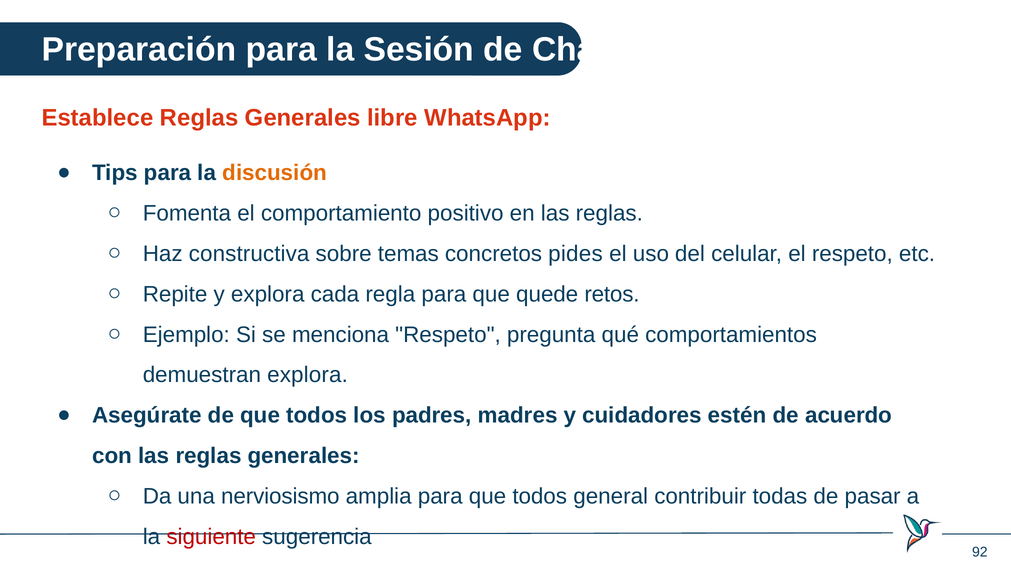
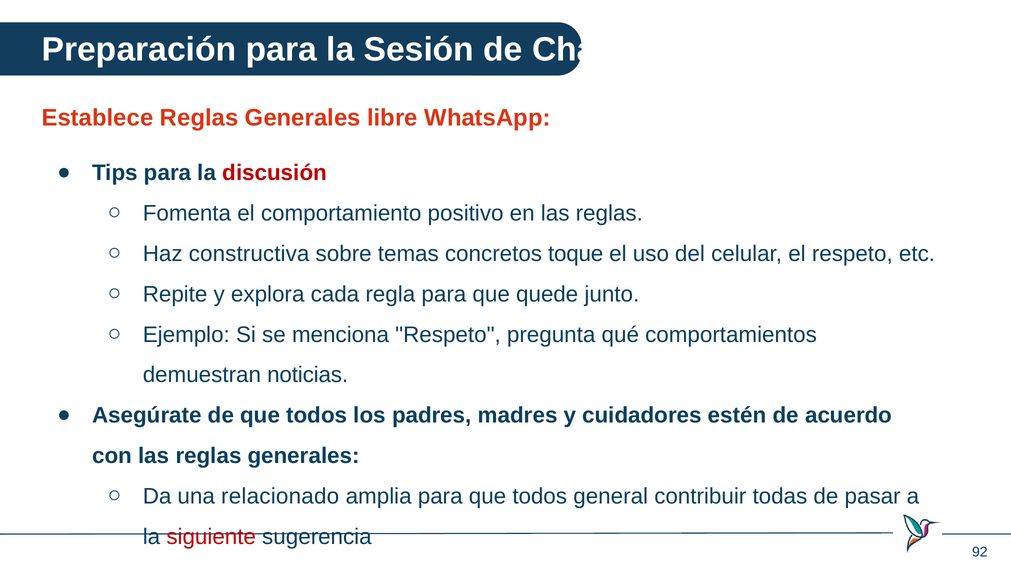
discusión colour: orange -> red (275, 173)
pides: pides -> toque (576, 254)
retos: retos -> junto (612, 294)
demuestran explora: explora -> noticias (308, 375)
nerviosismo: nerviosismo -> relacionado (280, 496)
